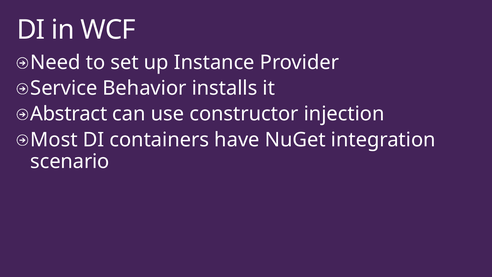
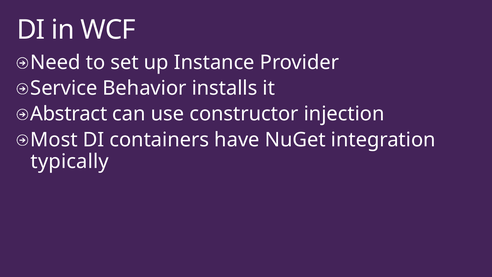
scenario: scenario -> typically (70, 161)
